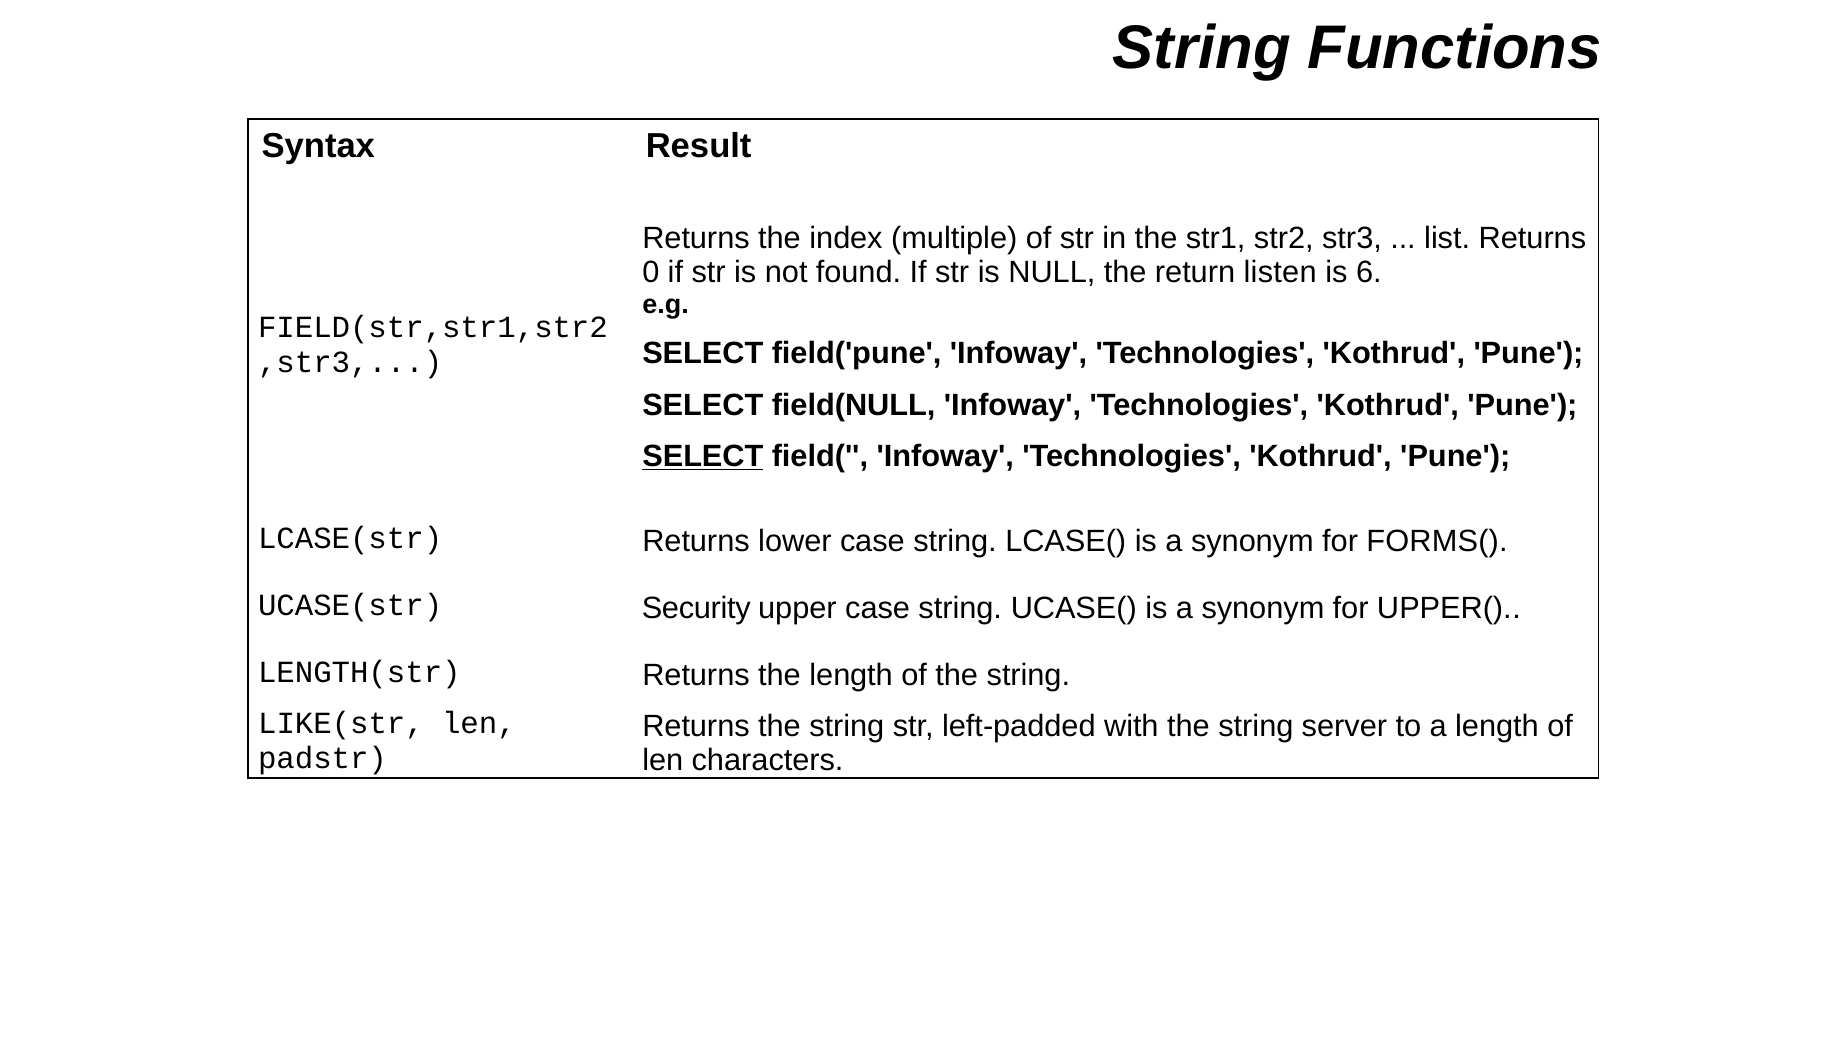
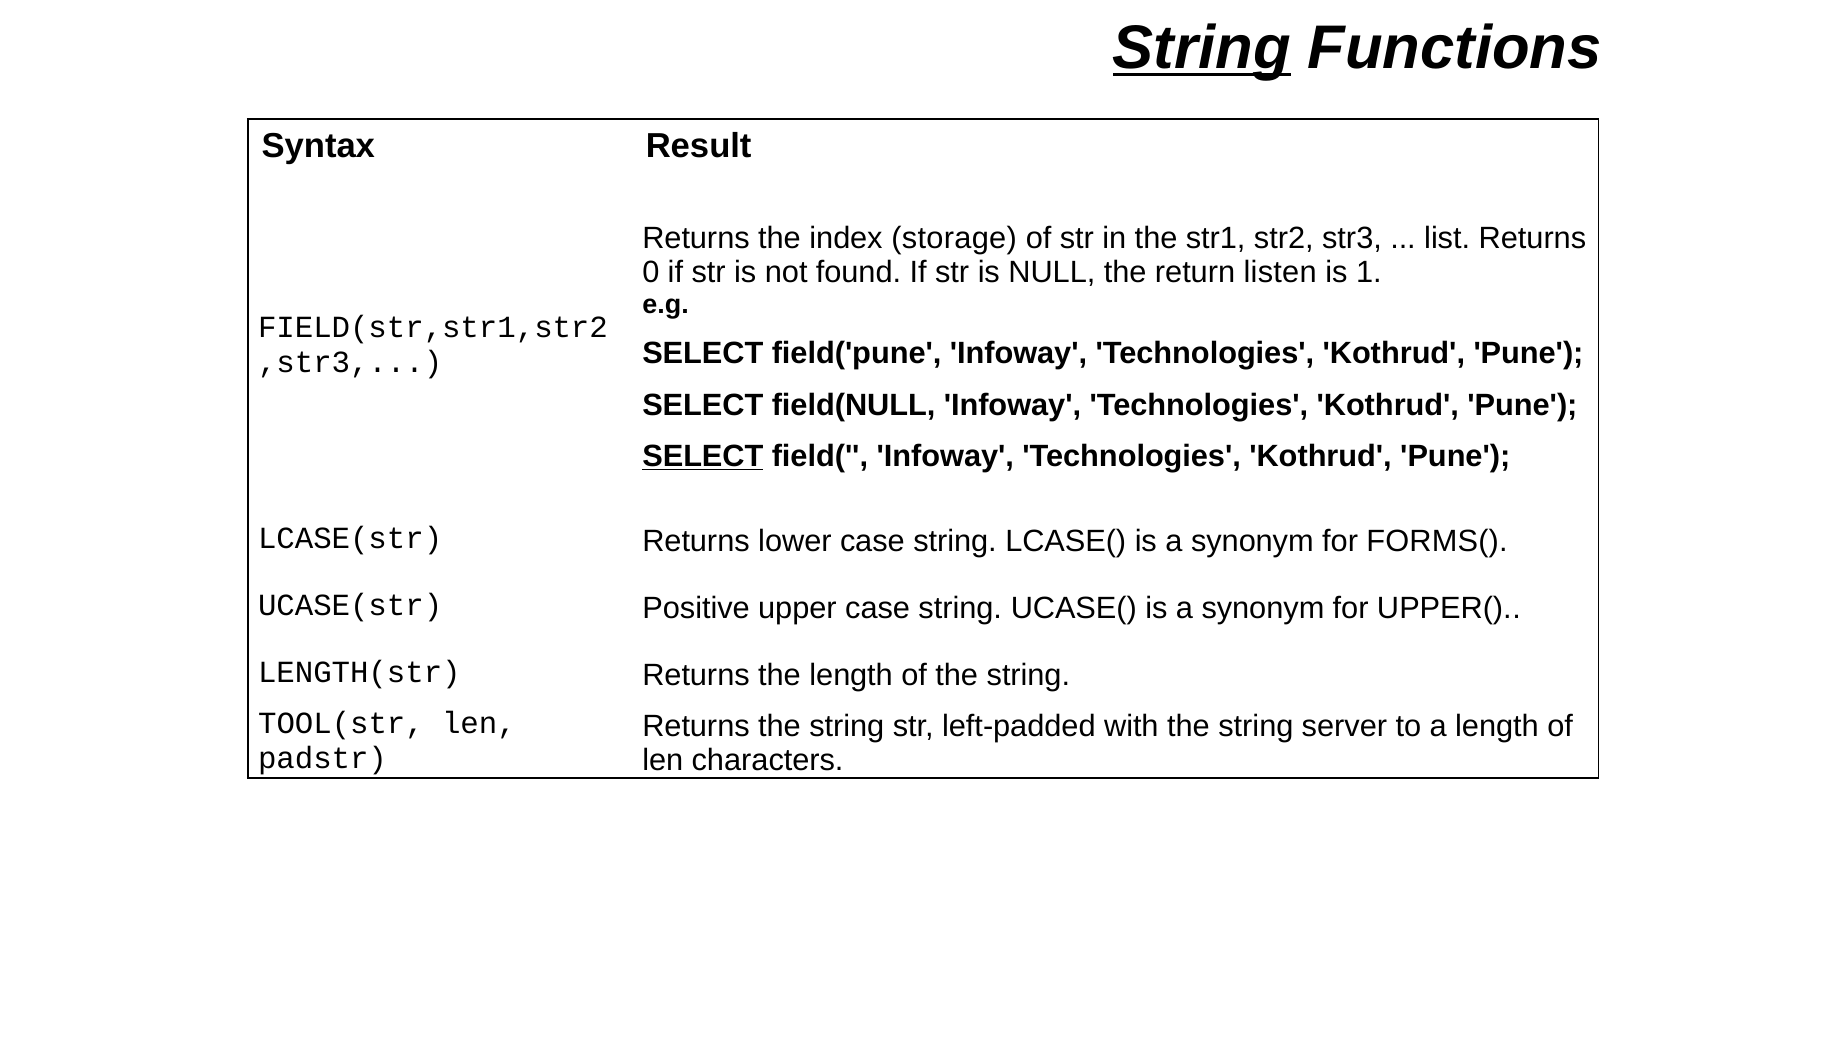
String underline: none -> present (1202, 48)
multiple: multiple -> storage (954, 238)
6: 6 -> 1 (1369, 272)
Security: Security -> Positive (696, 608)
LIKE(str: LIKE(str -> TOOL(str (341, 724)
